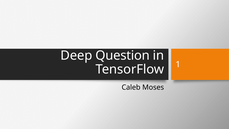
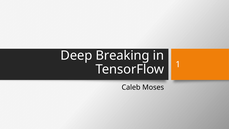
Question: Question -> Breaking (123, 55)
